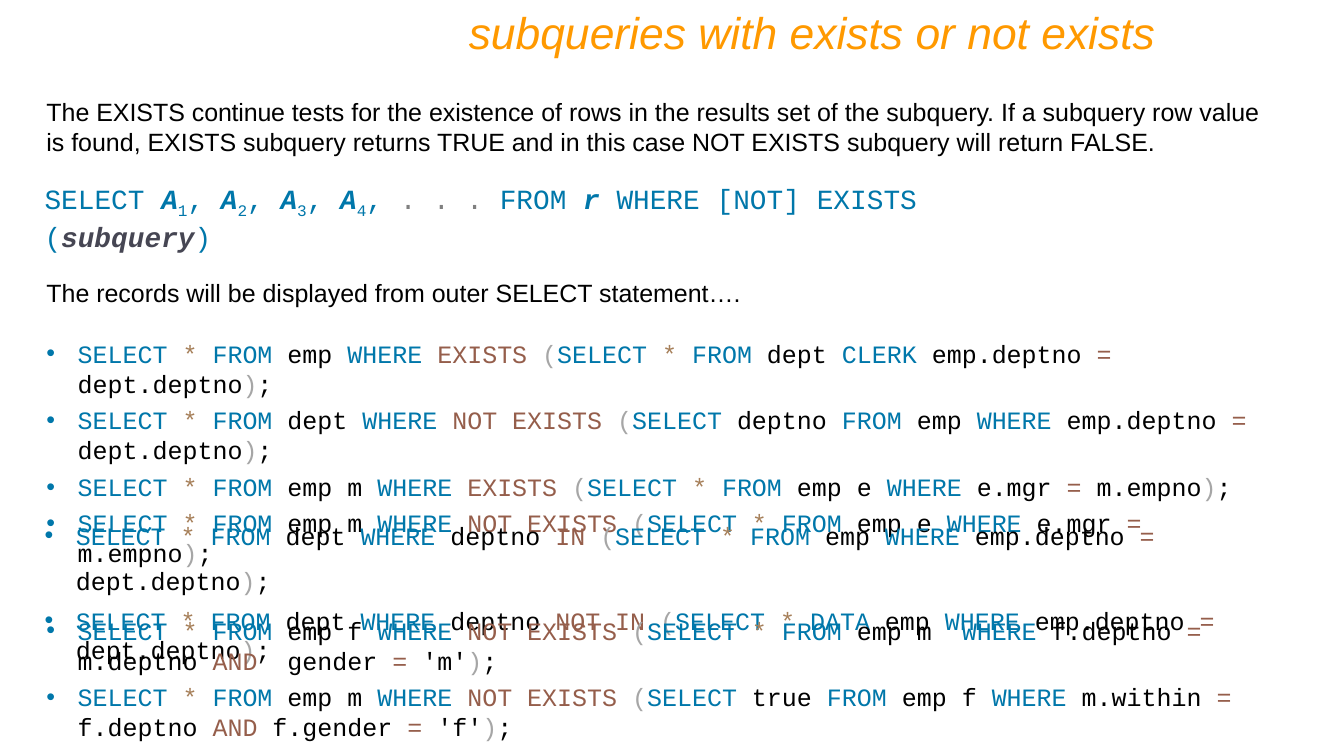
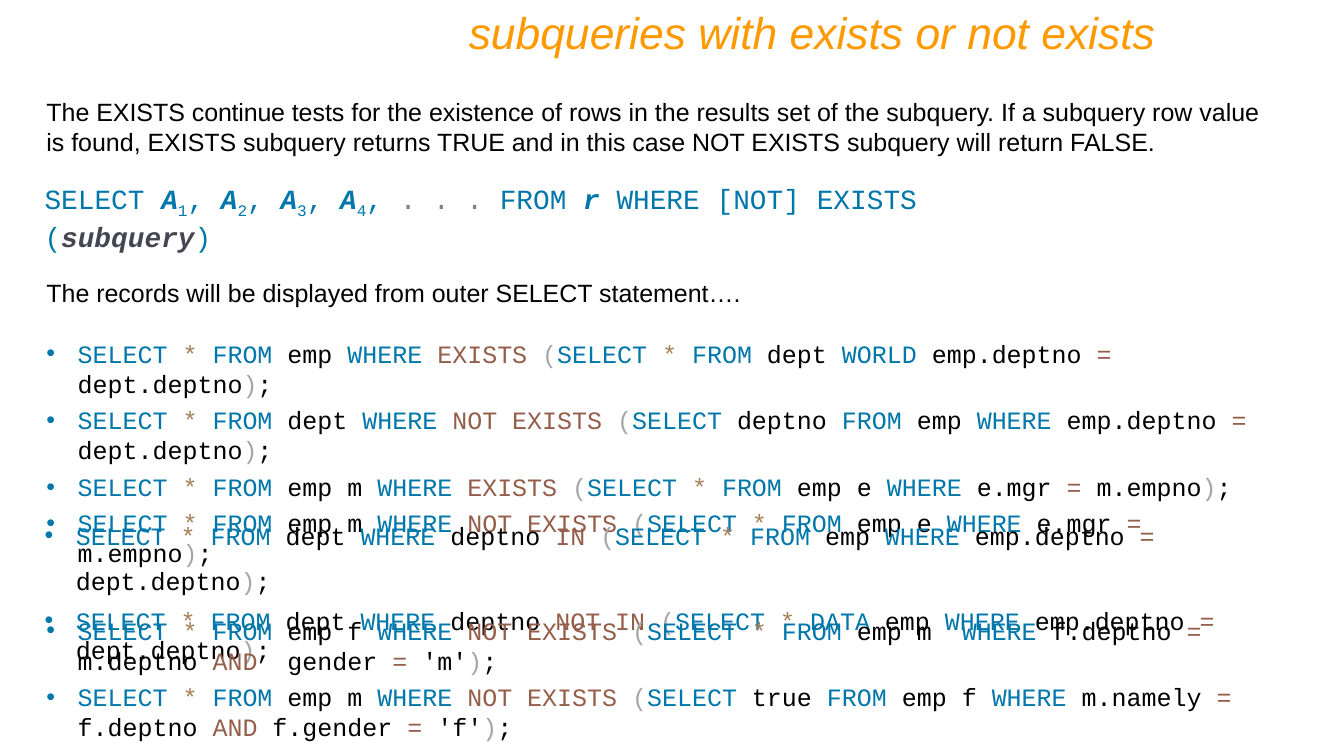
CLERK: CLERK -> WORLD (879, 355)
m.within: m.within -> m.namely (1142, 699)
